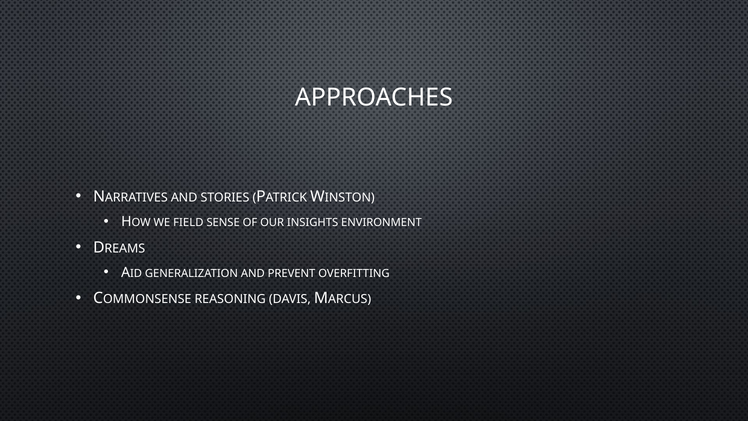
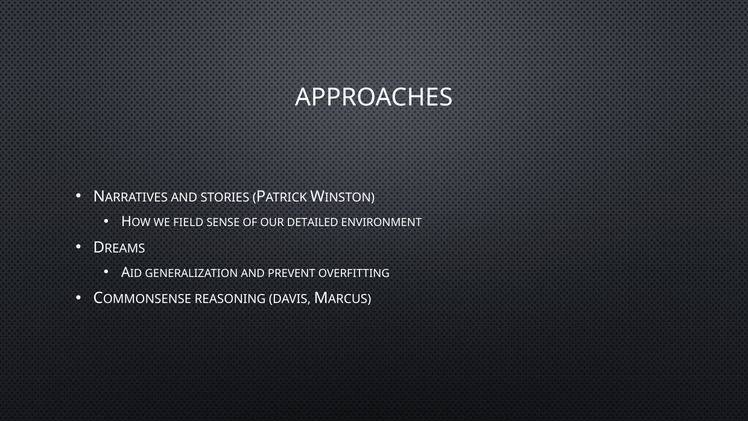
INSIGHTS: INSIGHTS -> DETAILED (313, 223)
